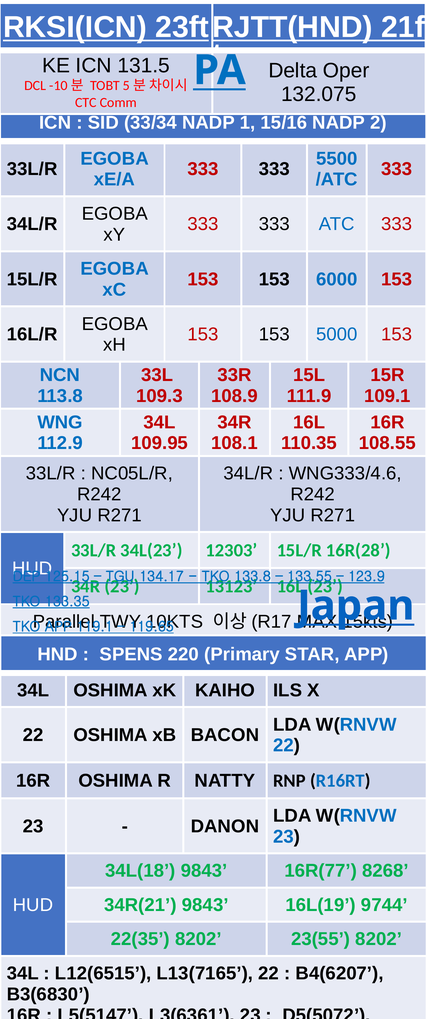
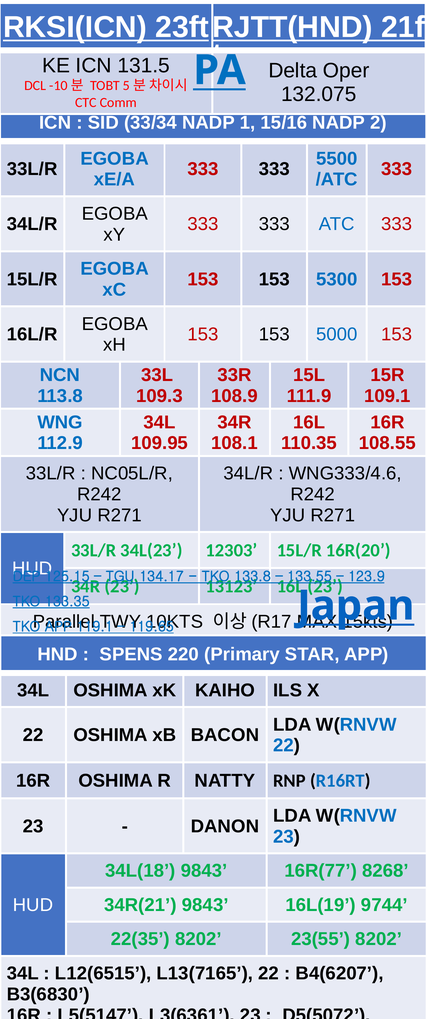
6000: 6000 -> 5300 (337, 279)
16R(28: 16R(28 -> 16R(20 (358, 550)
